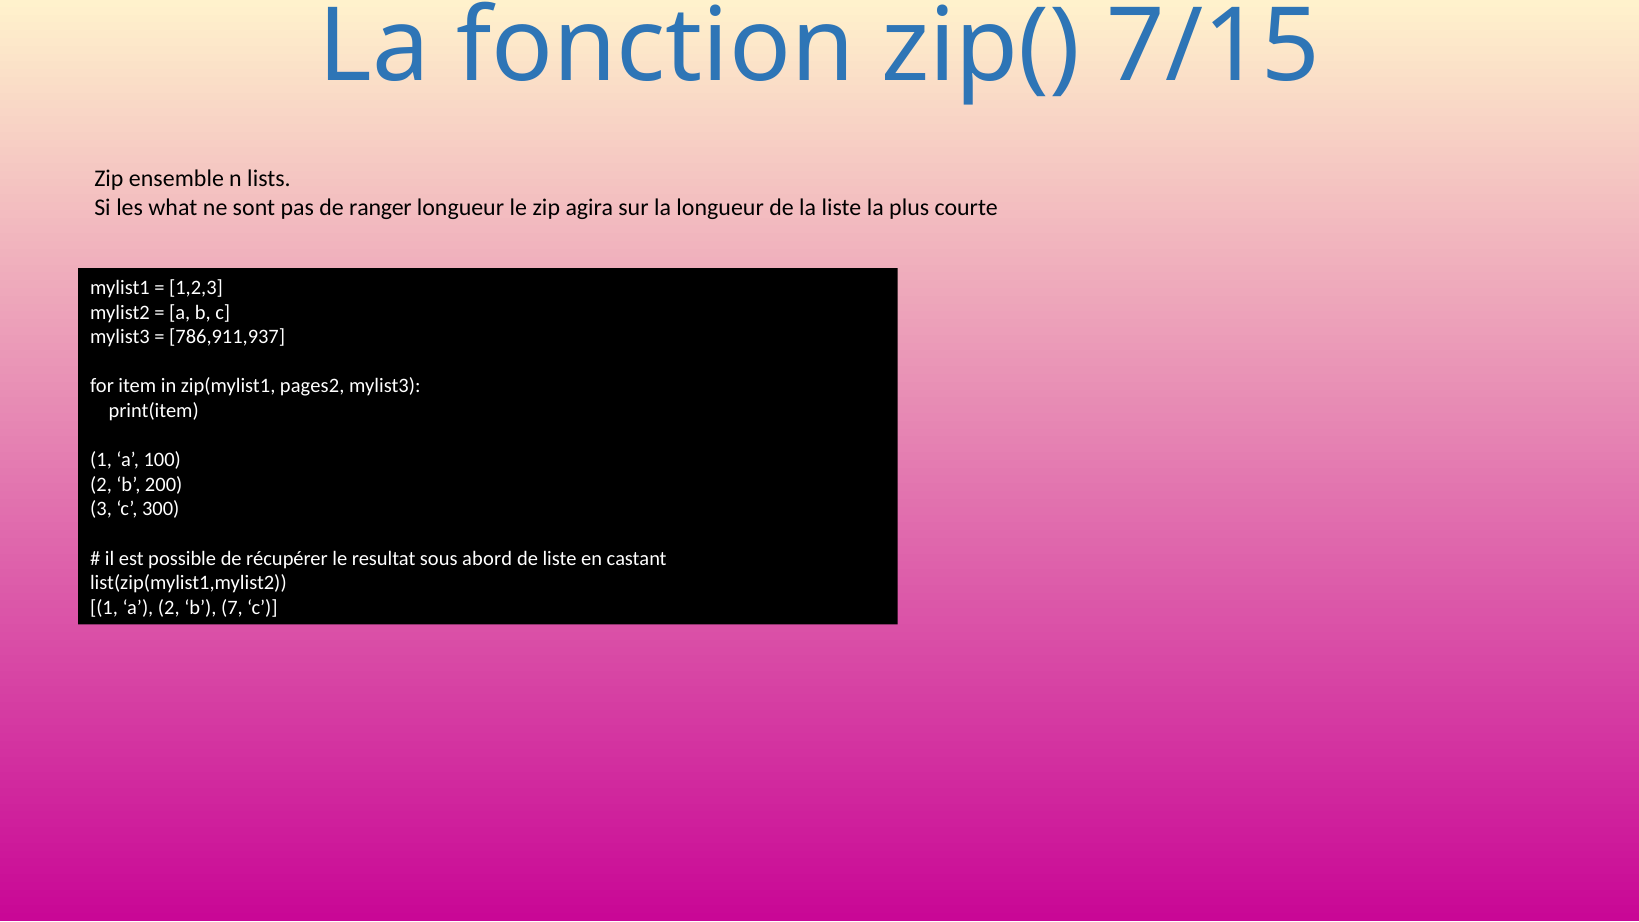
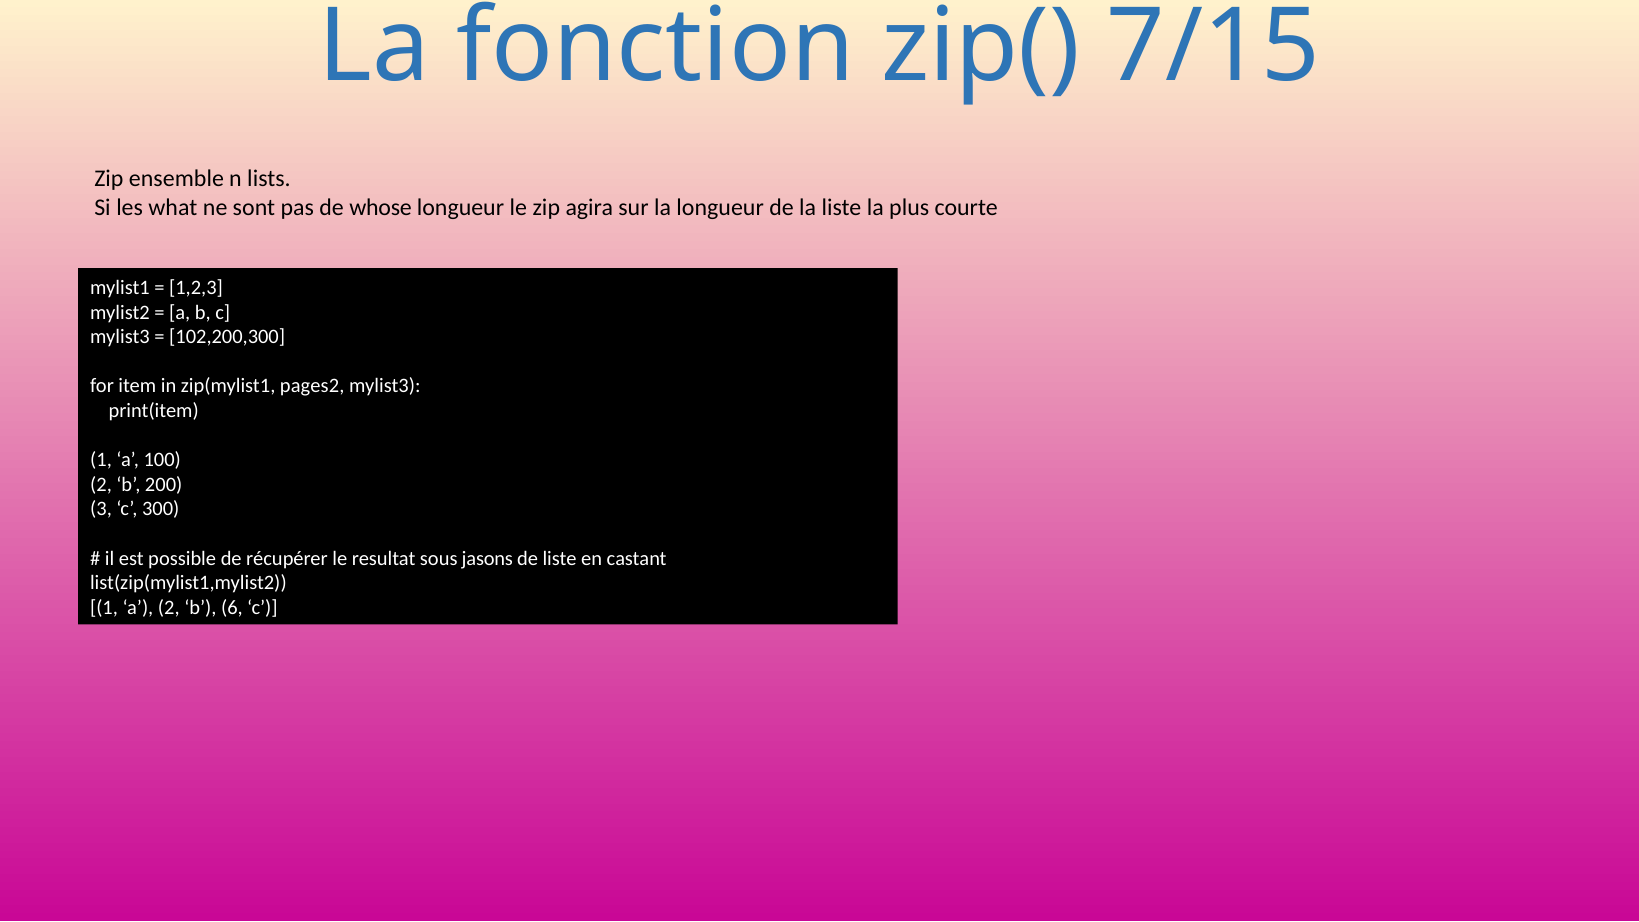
ranger: ranger -> whose (381, 208)
786,911,937: 786,911,937 -> 102,200,300 (227, 337)
abord: abord -> jasons (487, 558)
7: 7 -> 6 (232, 607)
